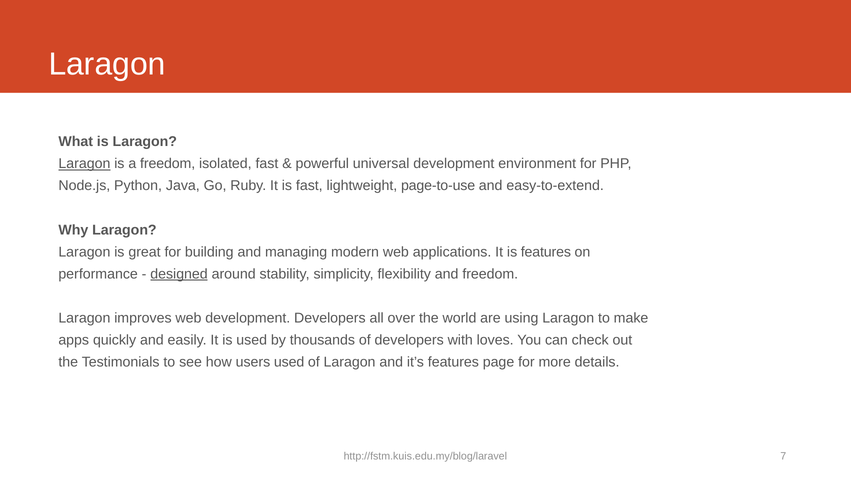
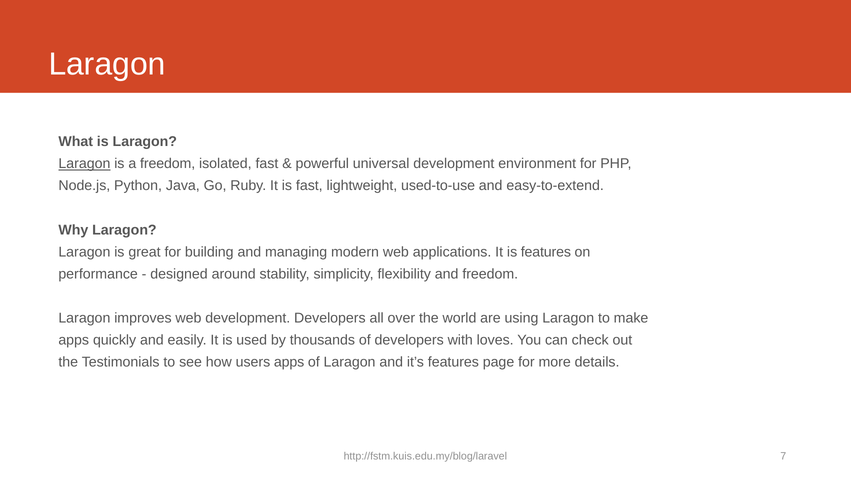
page-to-use: page-to-use -> used-to-use (438, 186)
designed underline: present -> none (179, 274)
users used: used -> apps (289, 363)
